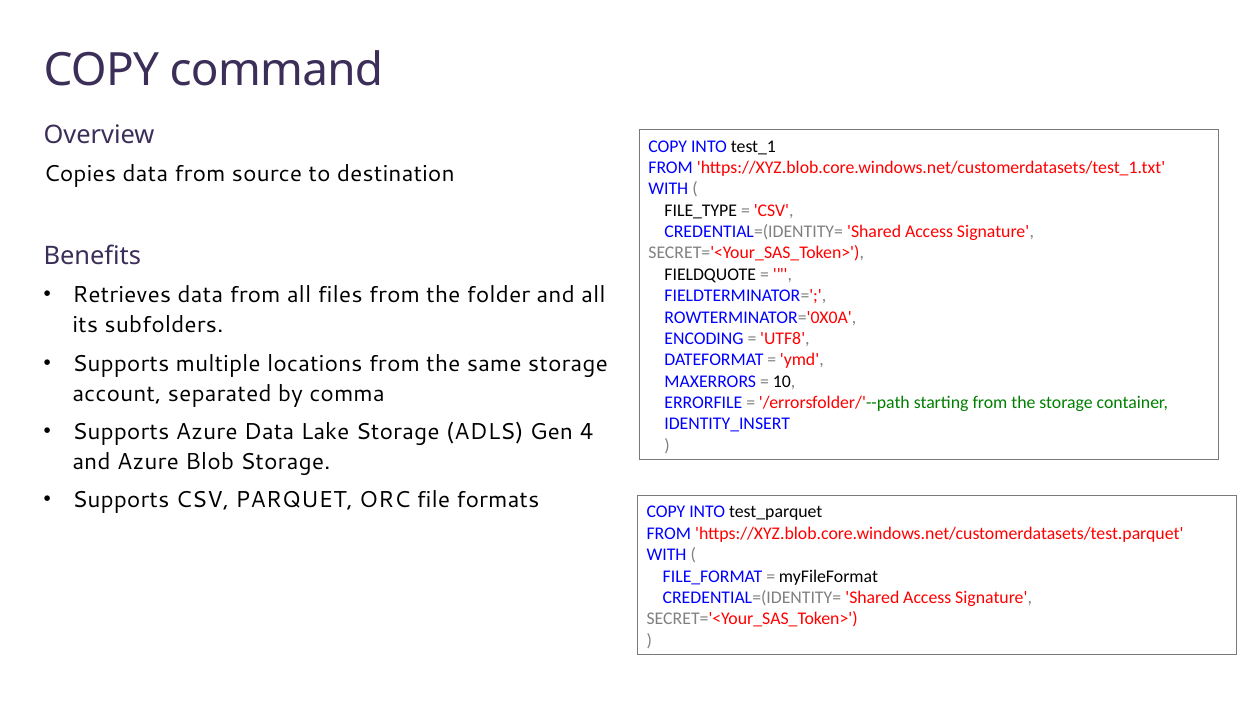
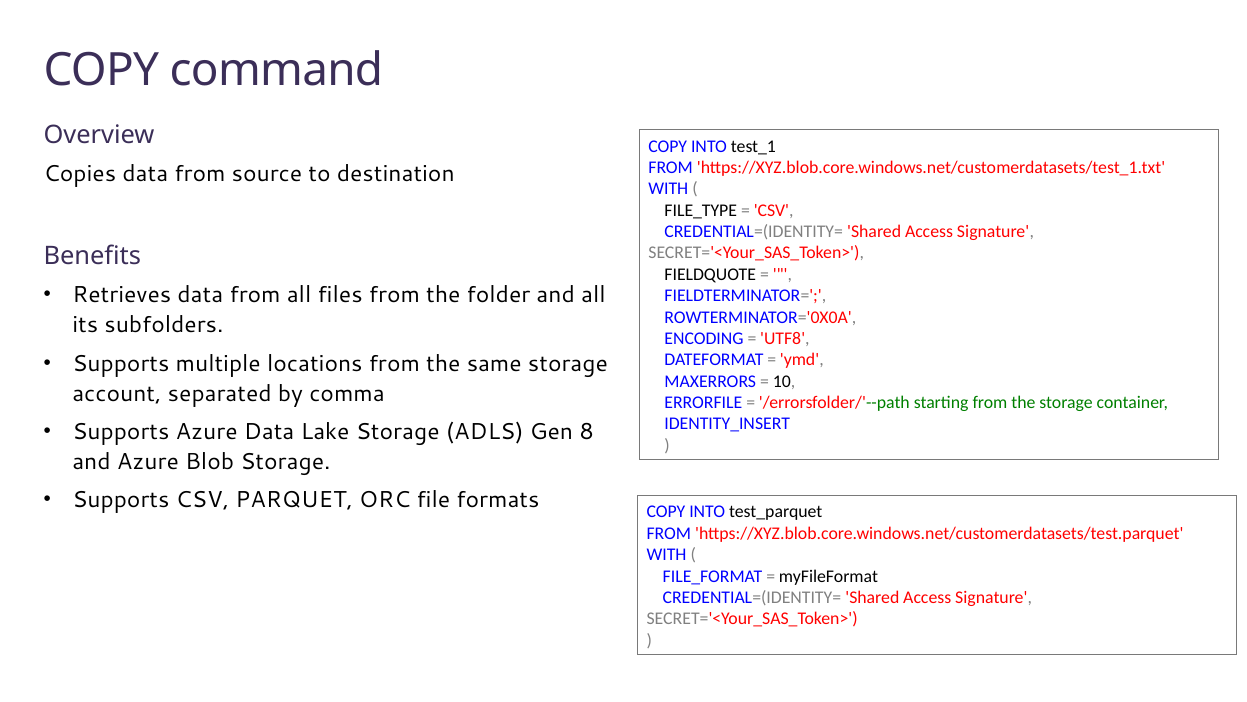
4: 4 -> 8 (587, 432)
